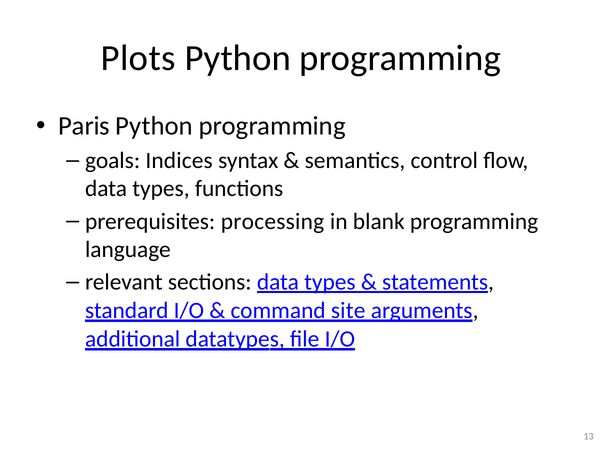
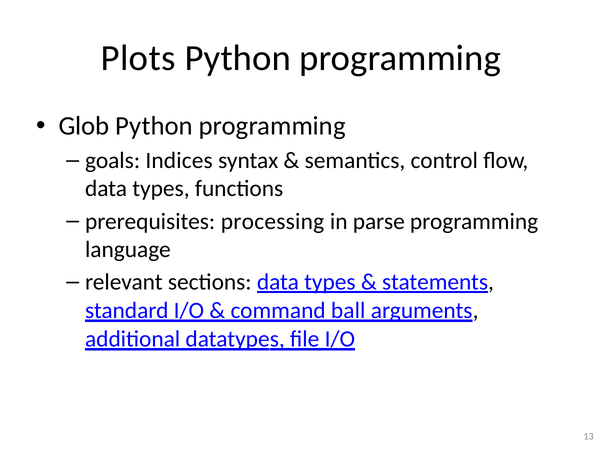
Paris: Paris -> Glob (84, 126)
blank: blank -> parse (379, 222)
site: site -> ball (348, 311)
